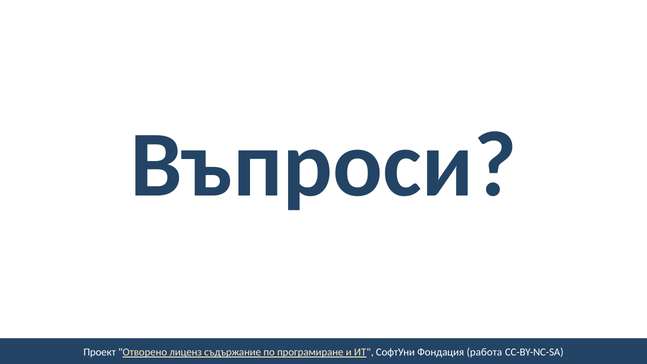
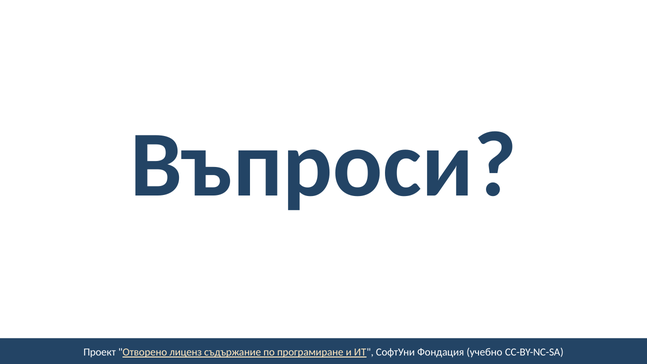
работа: работа -> учебно (484, 352)
